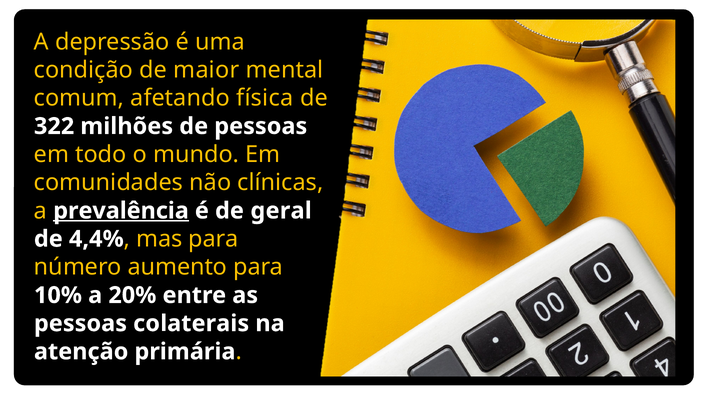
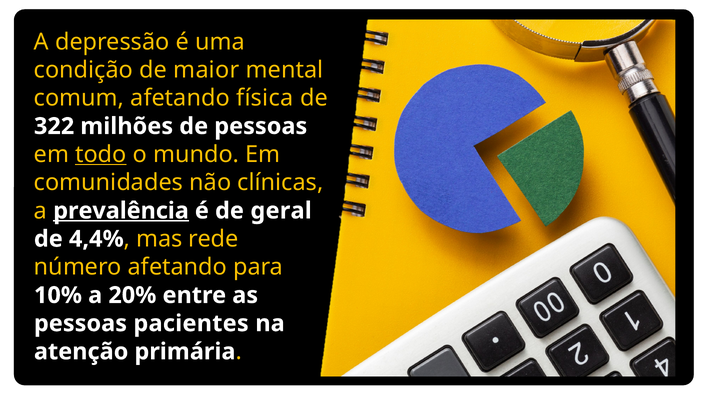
todo underline: none -> present (101, 155)
mas para: para -> rede (213, 239)
número aumento: aumento -> afetando (177, 267)
colaterais: colaterais -> pacientes (191, 324)
